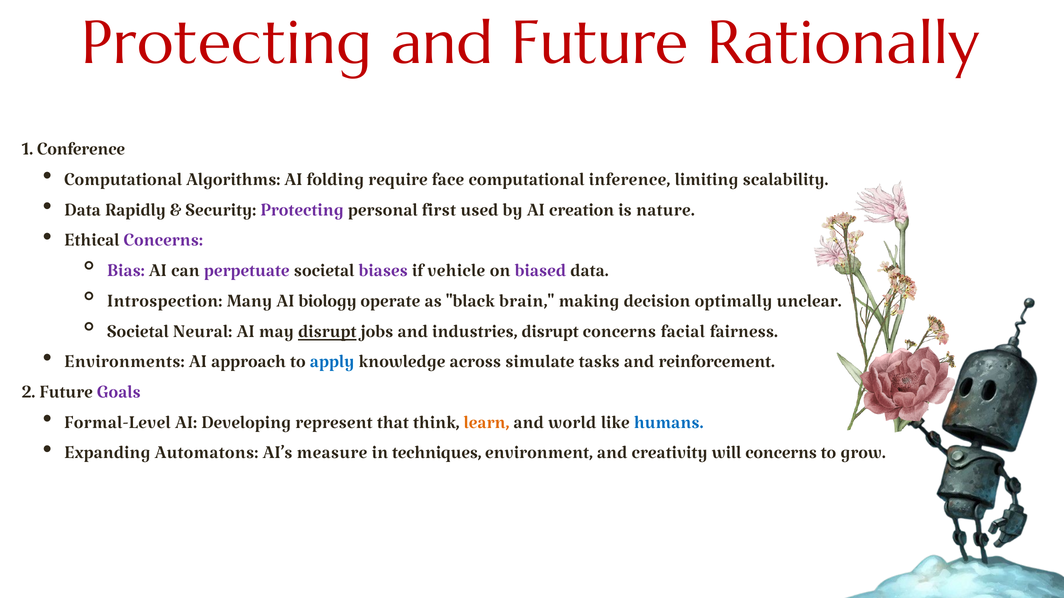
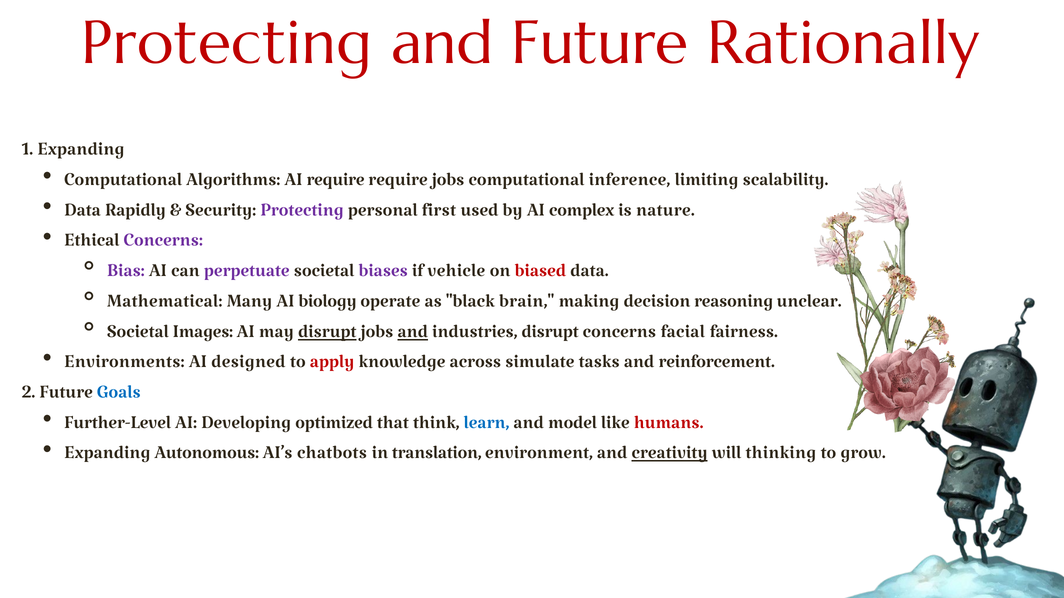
1 Conference: Conference -> Expanding (81, 147)
AI folding: folding -> require (336, 177)
require face: face -> jobs (448, 177)
creation: creation -> complex (582, 207)
biased colour: purple -> red (540, 268)
Introspection: Introspection -> Mathematical (165, 299)
optimally: optimally -> reasoning (734, 299)
Neural: Neural -> Images (203, 329)
and underline: none -> present (413, 329)
approach: approach -> designed (248, 359)
apply colour: blue -> red (332, 359)
Goals colour: purple -> blue (119, 390)
Formal-Level: Formal-Level -> Further-Level (118, 420)
represent: represent -> optimized (334, 420)
learn colour: orange -> blue (486, 420)
world: world -> model (573, 420)
humans colour: blue -> red (669, 420)
Automatons: Automatons -> Autonomous (207, 451)
measure: measure -> chatbots (332, 451)
techniques: techniques -> translation (437, 451)
creativity underline: none -> present (670, 451)
will concerns: concerns -> thinking (781, 451)
